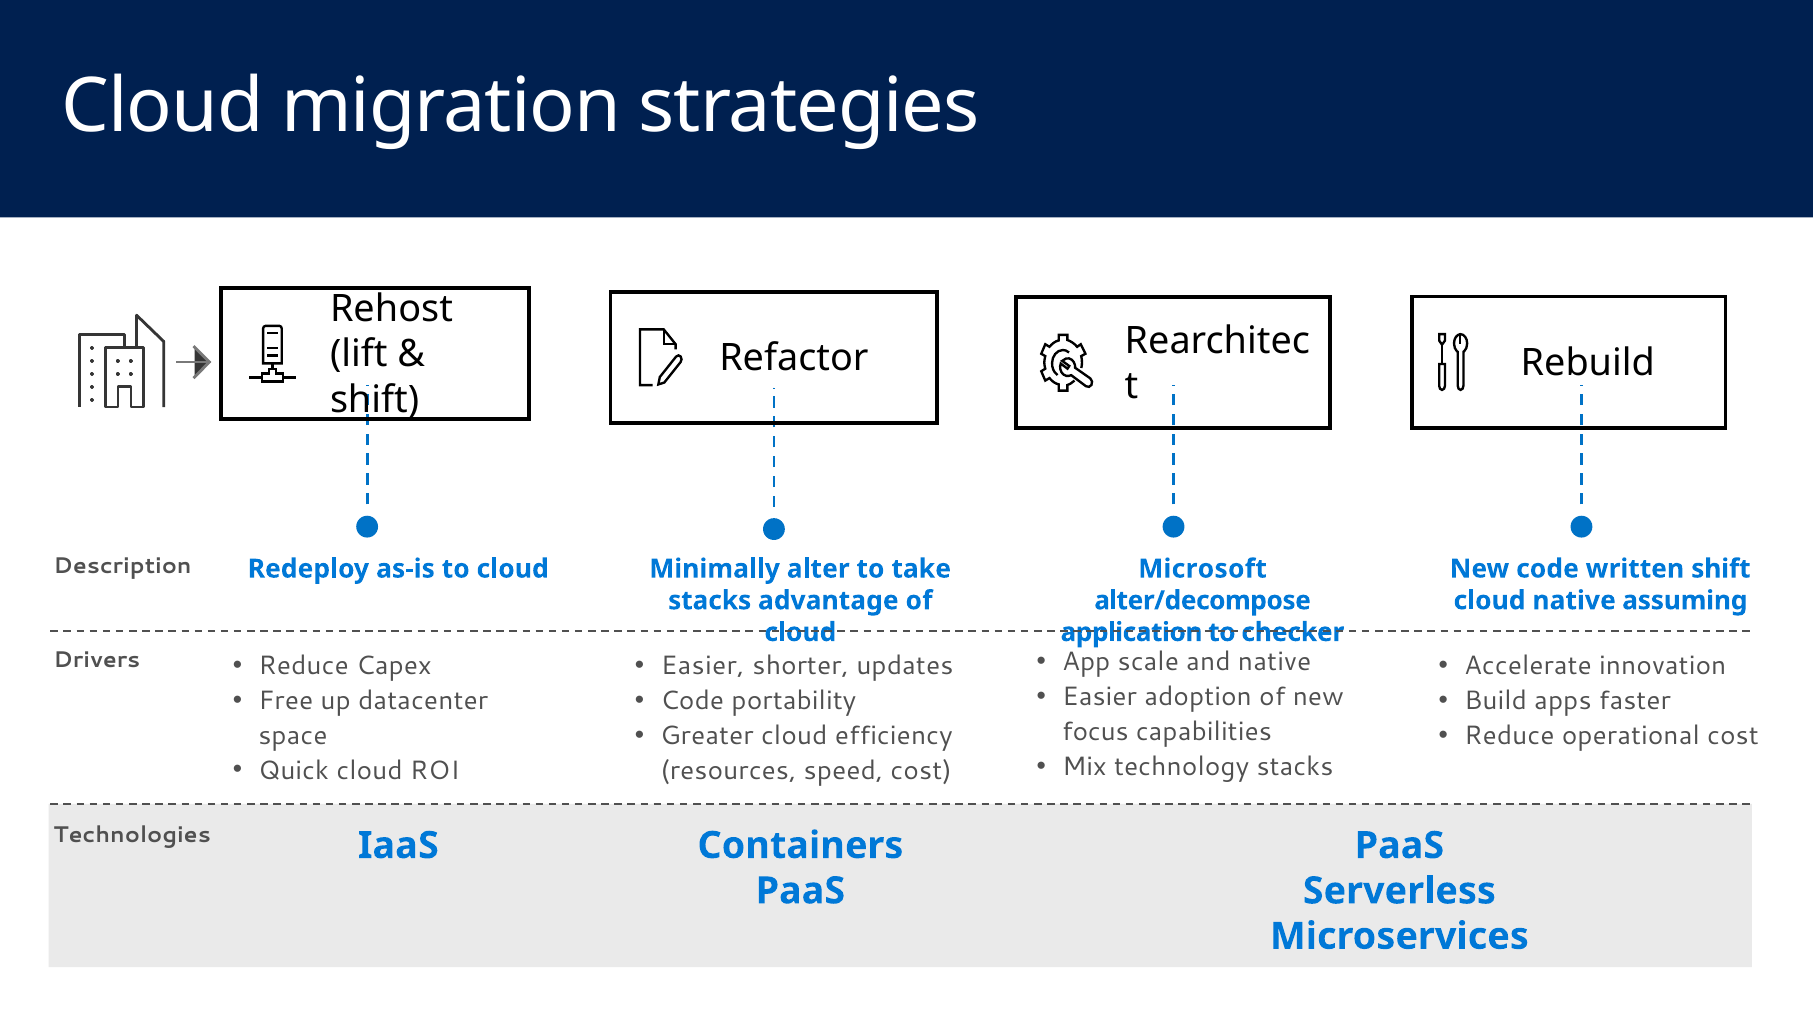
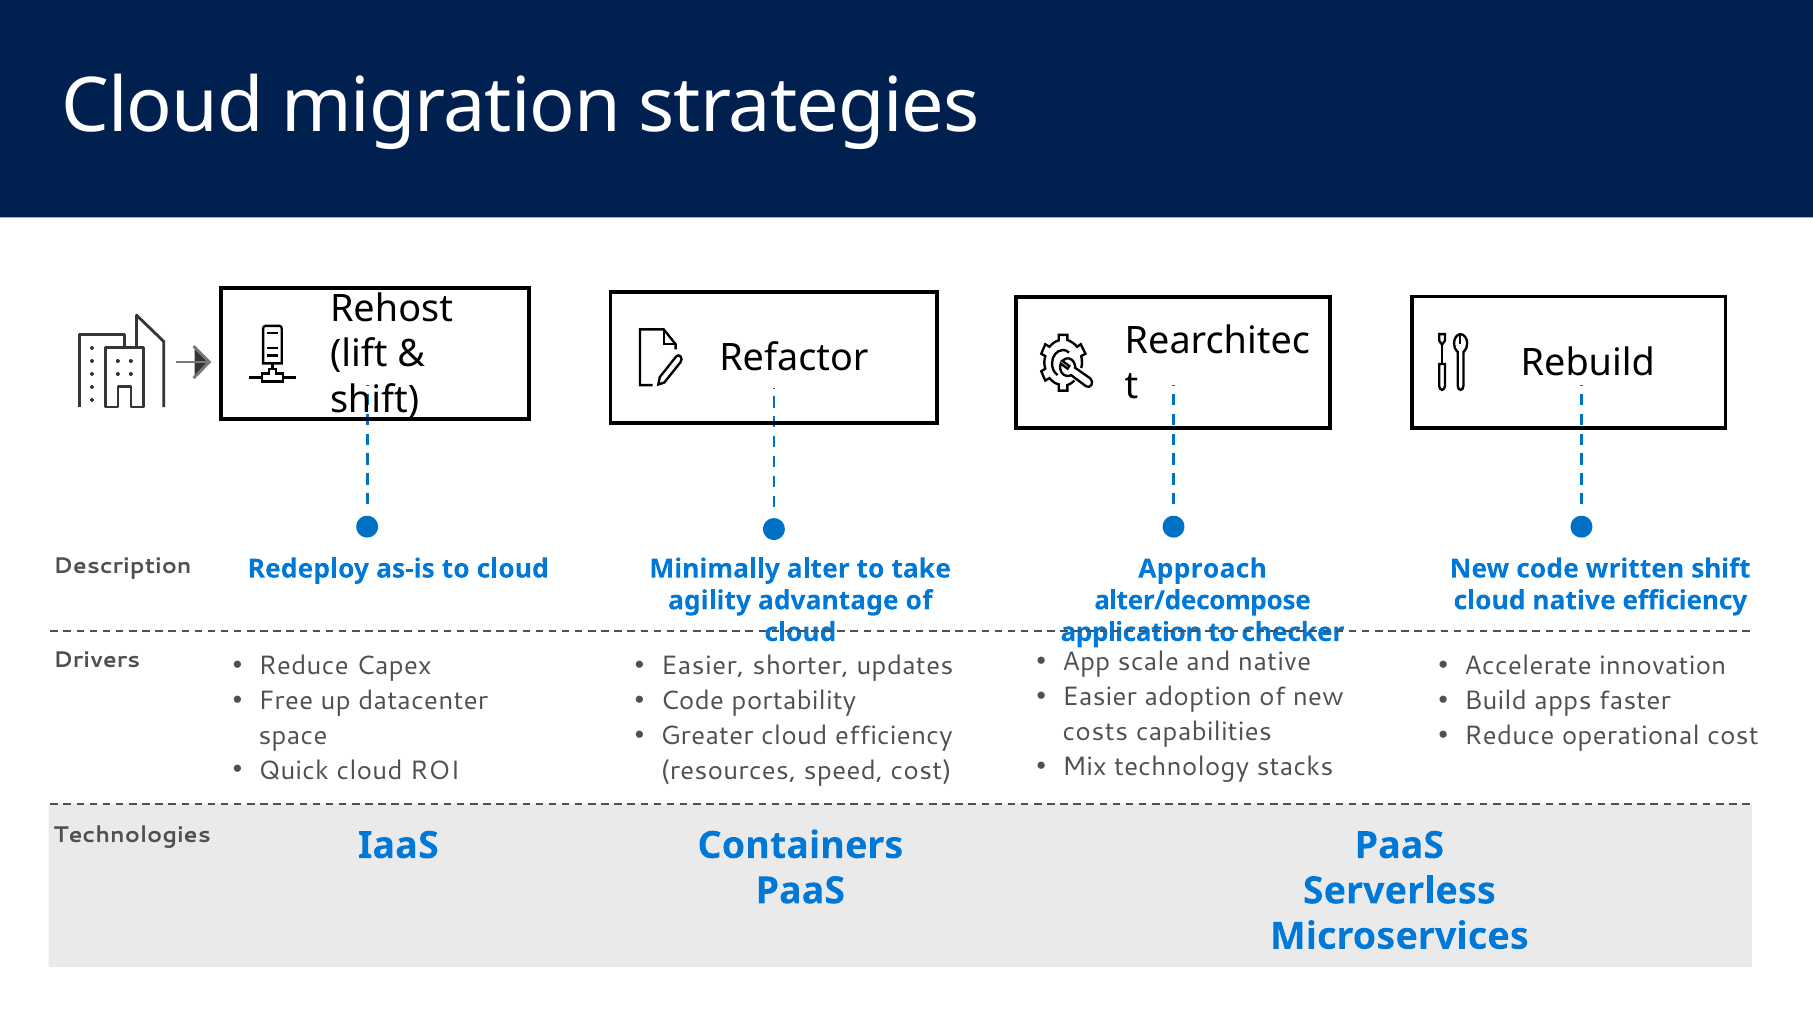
Microsoft: Microsoft -> Approach (1203, 569)
stacks: stacks -> agility (710, 600)
native assuming: assuming -> efficiency (1685, 600)
focus: focus -> costs (1095, 732)
